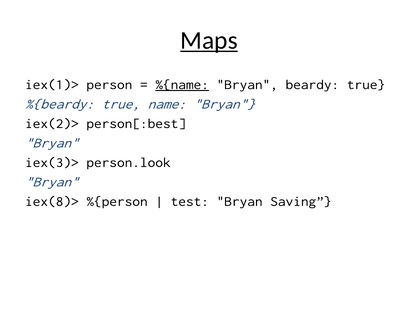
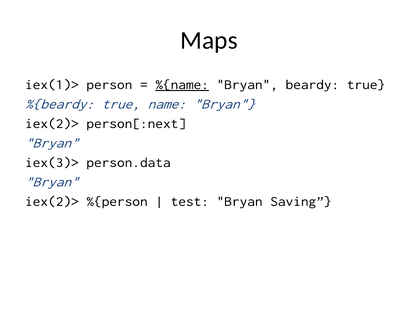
Maps underline: present -> none (209, 40)
person[:best: person[:best -> person[:next (136, 124)
person.look: person.look -> person.data (129, 163)
iex(8)>: iex(8)> -> iex(2)> (52, 202)
